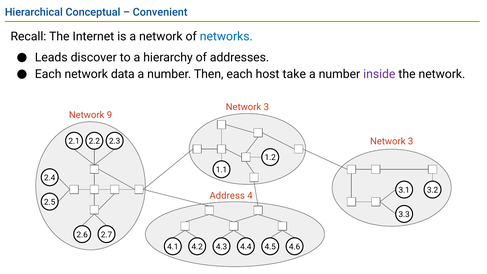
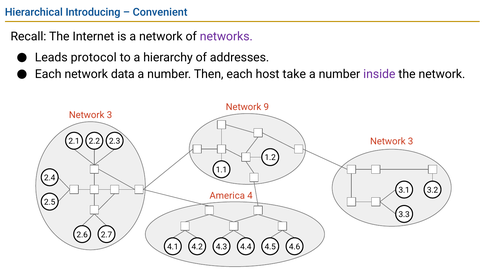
Conceptual: Conceptual -> Introducing (93, 12)
networks colour: blue -> purple (226, 37)
discover: discover -> protocol (94, 57)
3: 3 -> 9 (266, 107)
9: 9 -> 3 (109, 115)
Address: Address -> America (227, 196)
